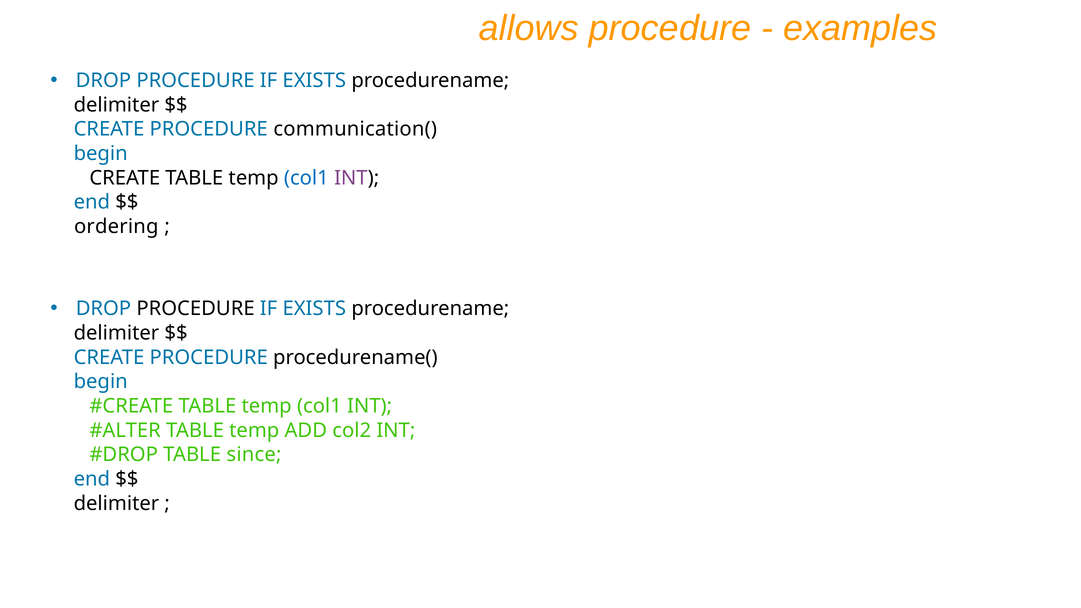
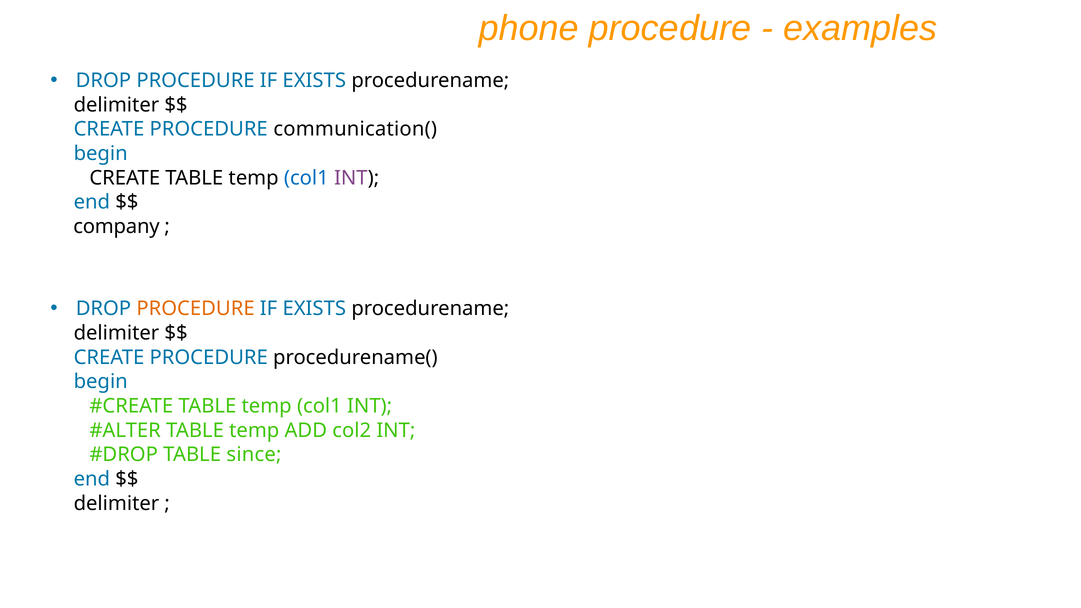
allows: allows -> phone (529, 28)
ordering: ordering -> company (116, 227)
PROCEDURE colour: black -> orange (196, 309)
